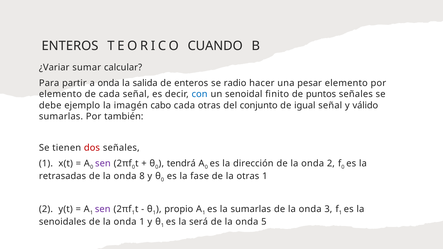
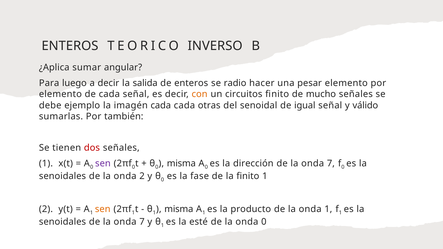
CUANDO: CUANDO -> INVERSO (215, 46)
¿Variar: ¿Variar -> ¿Aplica (54, 68)
calcular: calcular -> angular (123, 68)
partir: partir -> luego (74, 83)
a onda: onda -> decir (108, 83)
con colour: blue -> orange (200, 94)
senoidal: senoidal -> circuitos (244, 94)
puntos: puntos -> mucho (321, 94)
imagén cabo: cabo -> cada (161, 105)
conjunto: conjunto -> senoidal (259, 105)
tendrá: tendrá -> misma (181, 164)
2: 2 -> 7 (331, 164)
retrasadas: retrasadas -> senoidales (62, 176)
onda 8: 8 -> 2 (142, 176)
la otras: otras -> finito (248, 176)
sen colour: purple -> orange (103, 209)
propio: propio -> misma (179, 209)
la sumarlas: sumarlas -> producto (251, 209)
onda 3: 3 -> 1 (328, 209)
1: 1 -> 7 (142, 222)
será: será -> esté (199, 222)
onda 5: 5 -> 0 (264, 222)
